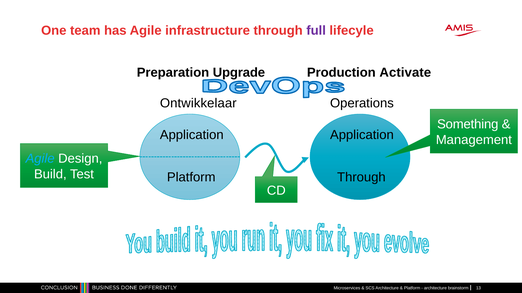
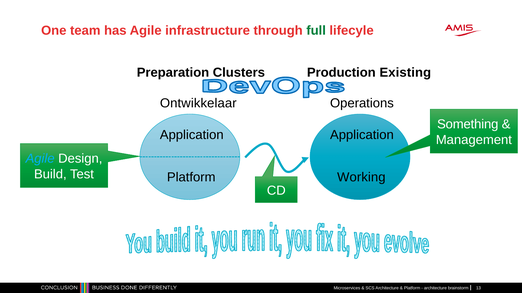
full colour: purple -> green (316, 30)
Upgrade: Upgrade -> Clusters (239, 73)
Activate: Activate -> Existing (405, 73)
Through: Through -> Working (361, 178)
